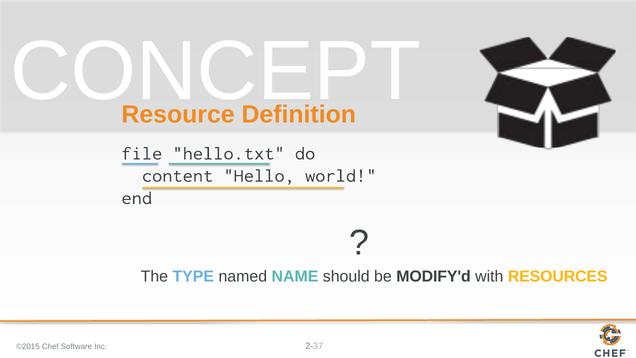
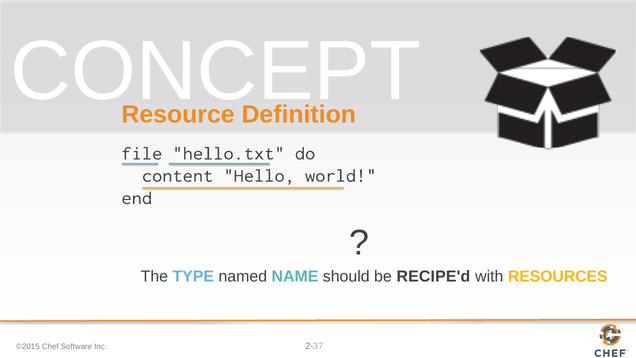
MODIFY'd: MODIFY'd -> RECIPE'd (433, 276)
